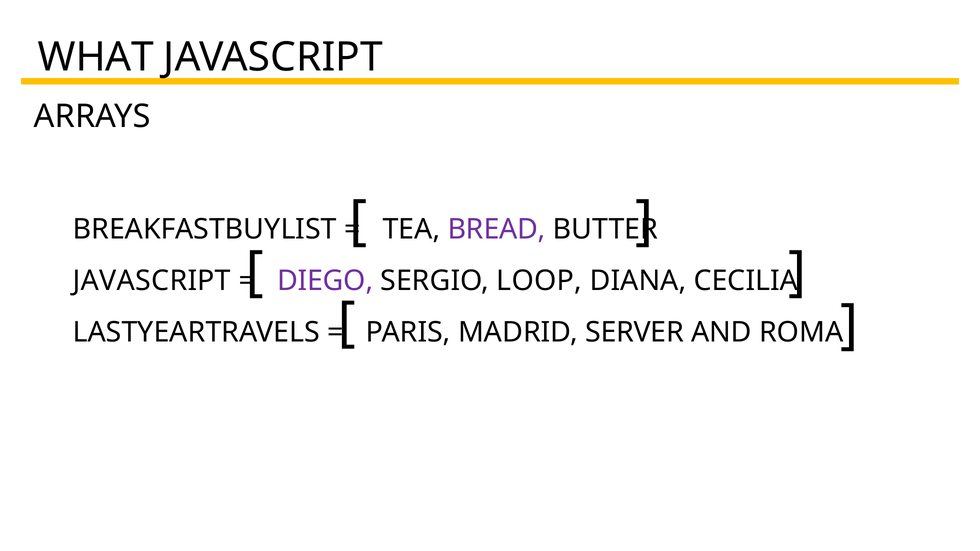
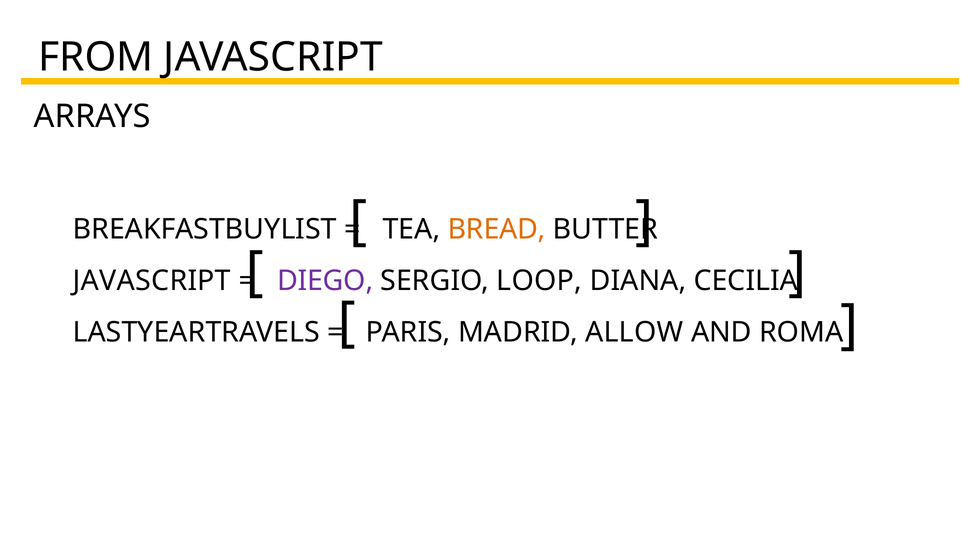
WHAT: WHAT -> FROM (96, 57)
BREAD colour: purple -> orange (497, 229)
SERVER: SERVER -> ALLOW (634, 332)
